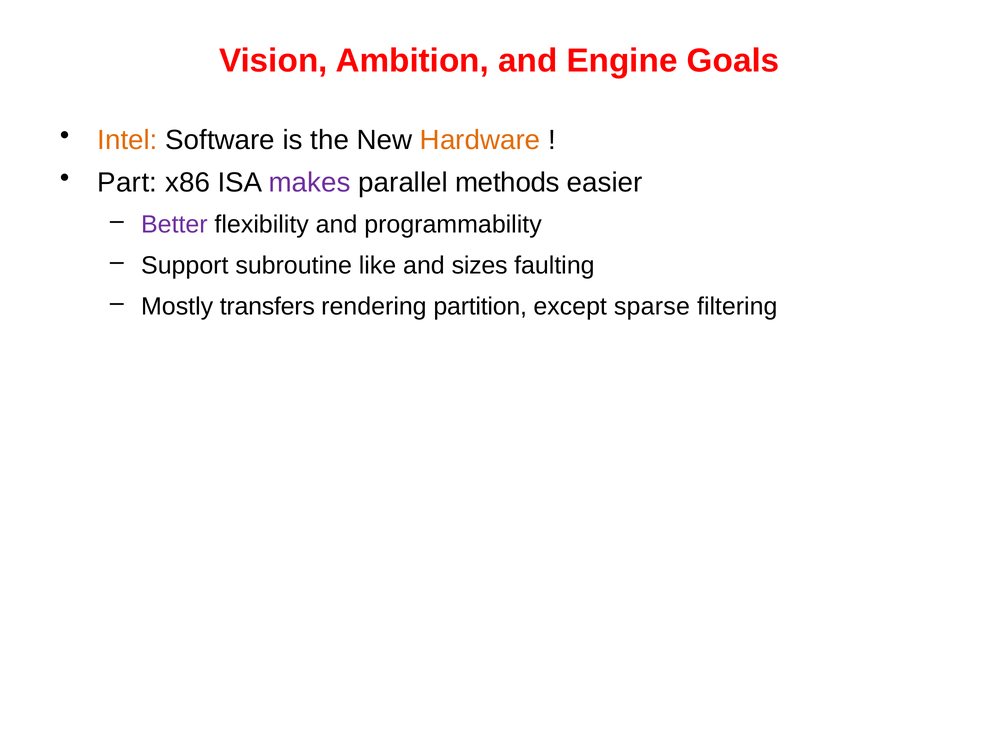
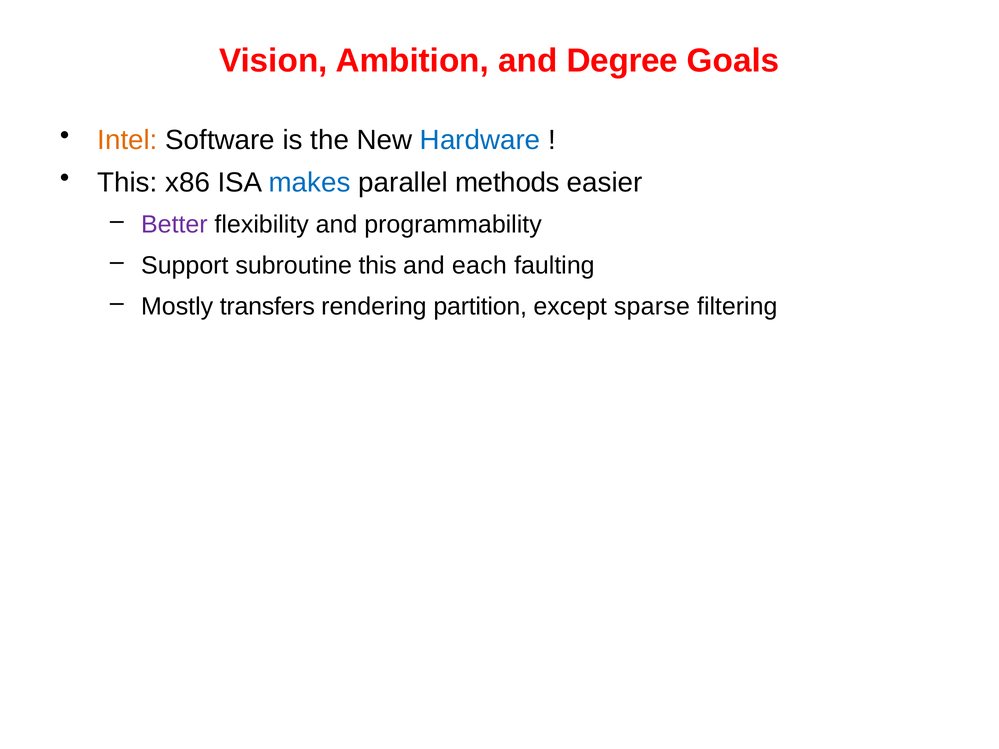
Engine: Engine -> Degree (622, 61)
Hardware colour: orange -> blue (480, 140)
Part: Part -> This (127, 182)
makes colour: purple -> blue (310, 182)
subroutine like: like -> this (378, 266)
sizes: sizes -> each (479, 266)
